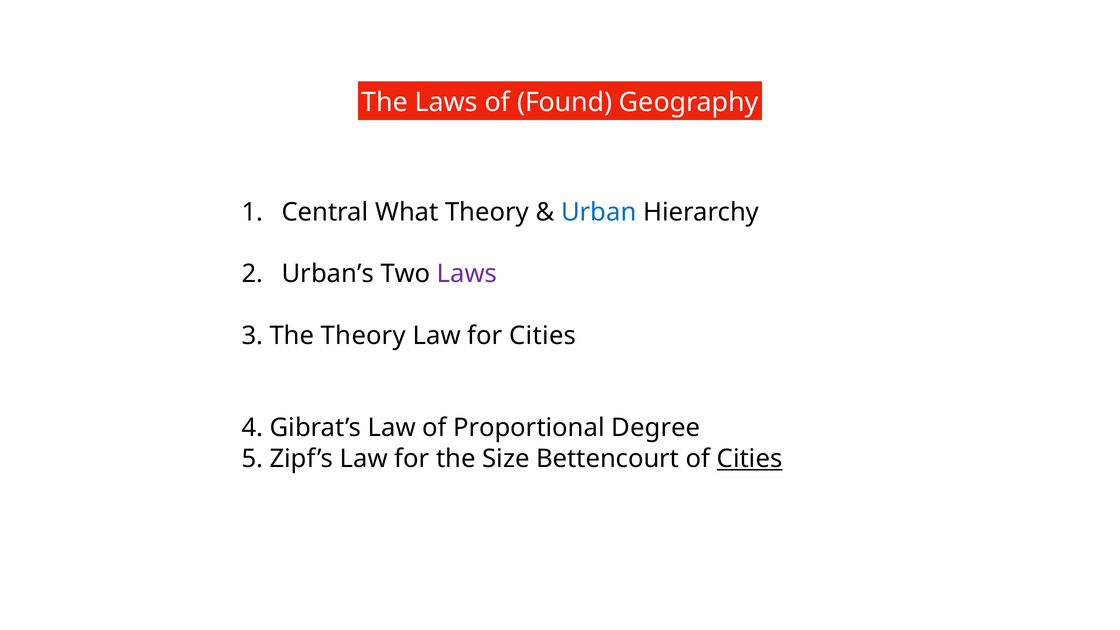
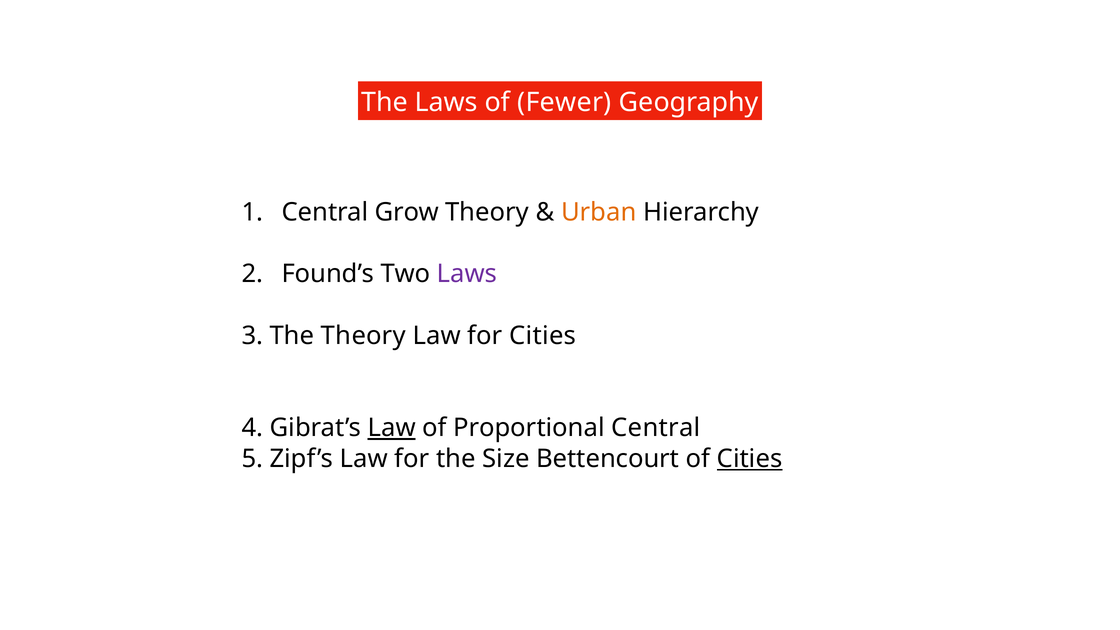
Found: Found -> Fewer (564, 103)
What: What -> Grow (407, 212)
Urban colour: blue -> orange (599, 212)
Urban’s: Urban’s -> Found’s (328, 274)
Law underline: none -> present (392, 428)
Proportional Degree: Degree -> Central (656, 428)
